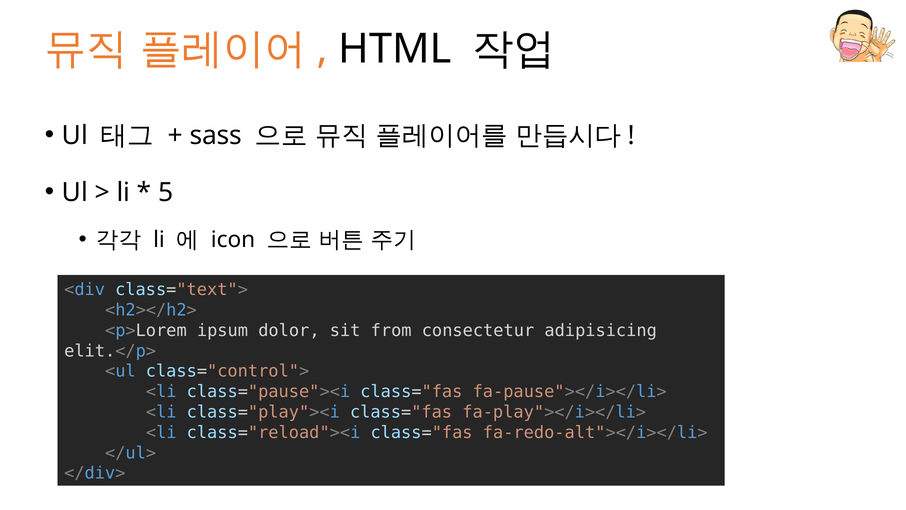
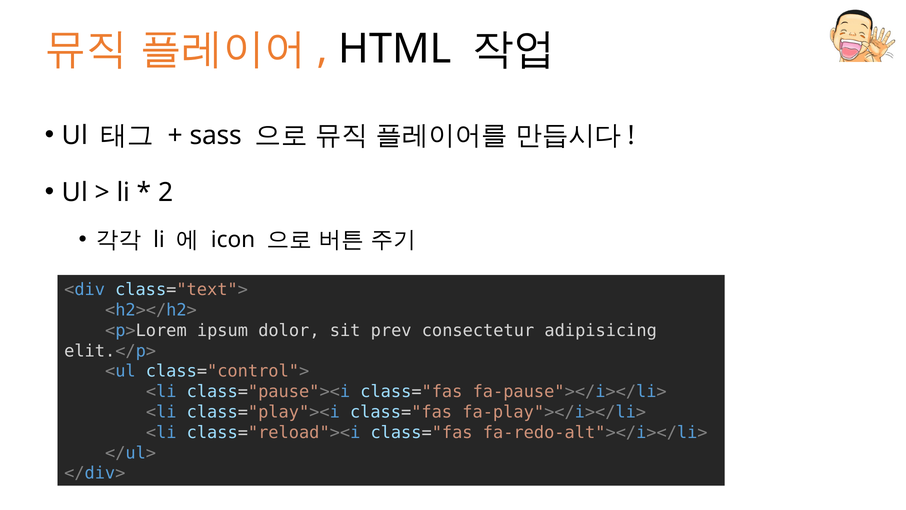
5: 5 -> 2 (166, 192)
from: from -> prev (391, 330)
